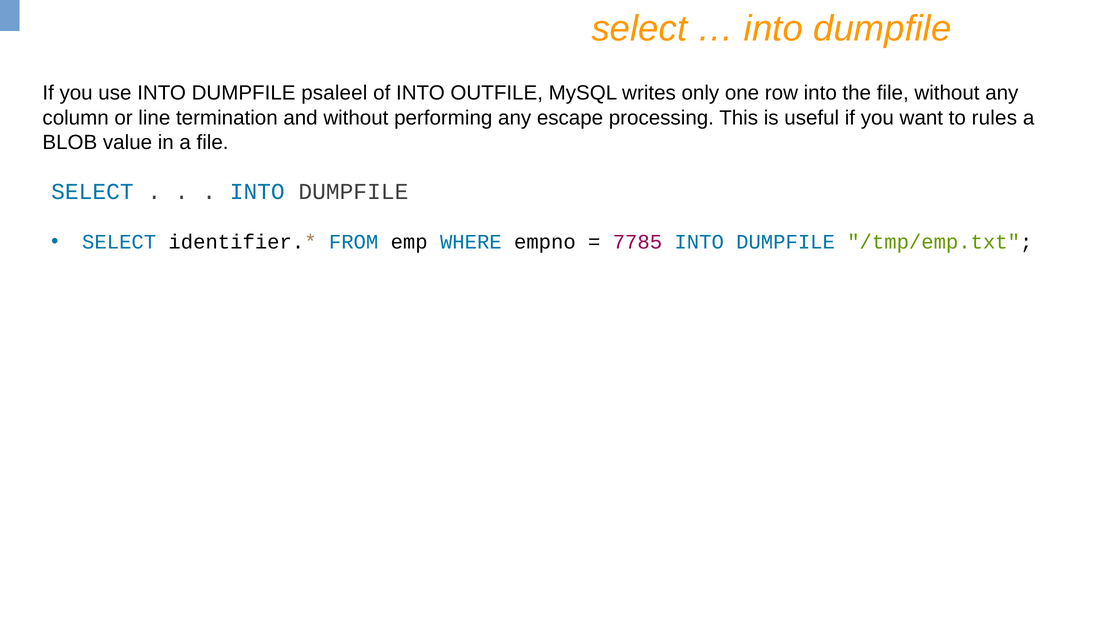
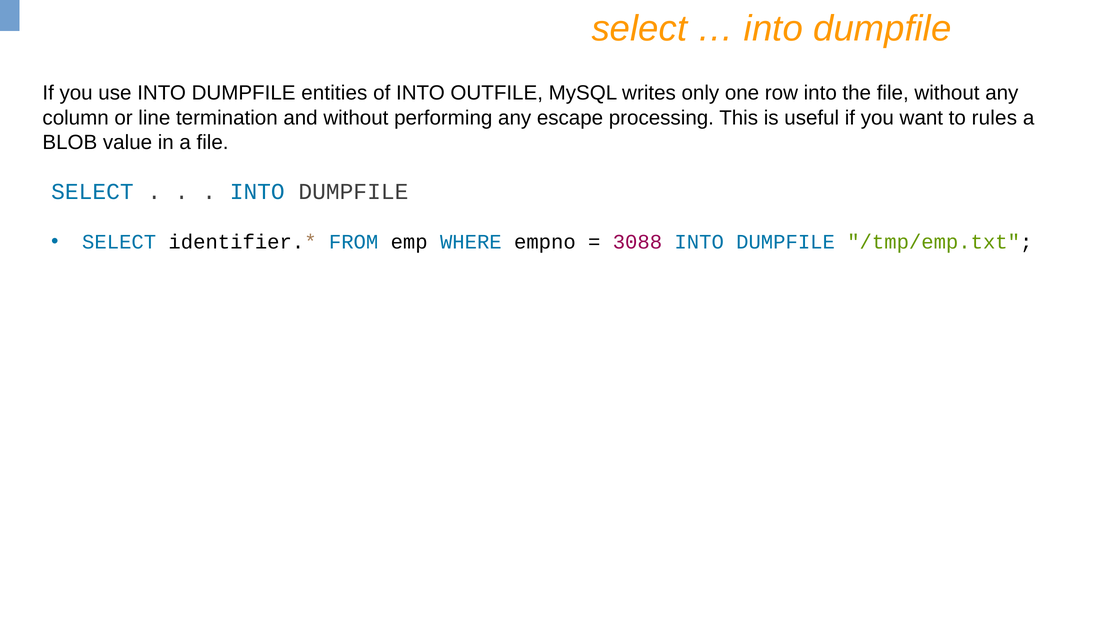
psaleel: psaleel -> entities (334, 93)
7785: 7785 -> 3088 (637, 242)
